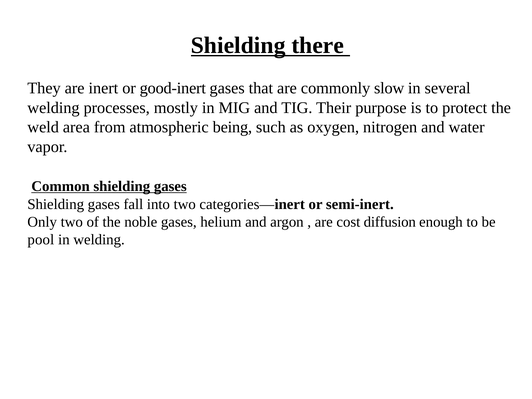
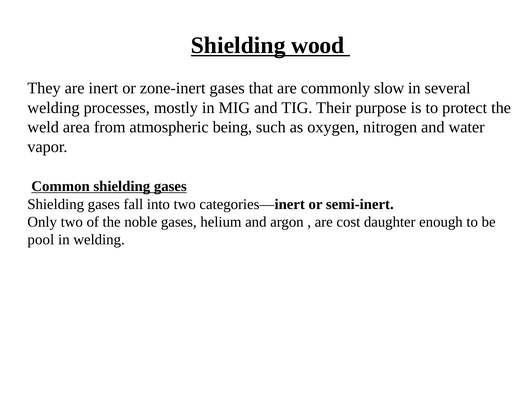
there: there -> wood (318, 45)
good-inert: good-inert -> zone-inert (173, 88)
diffusion: diffusion -> daughter (390, 222)
